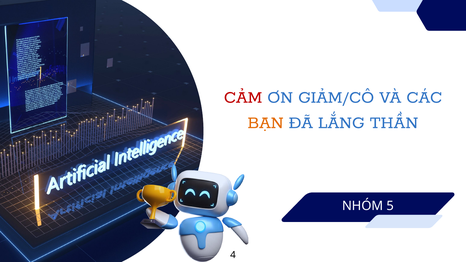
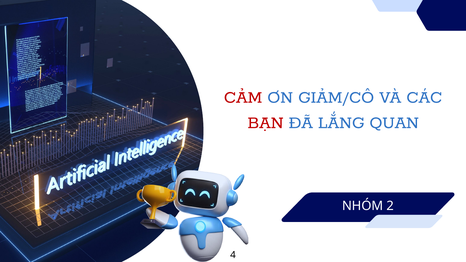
BẠN colour: orange -> red (266, 122)
THẦN: THẦN -> QUAN (394, 122)
5: 5 -> 2 (390, 206)
